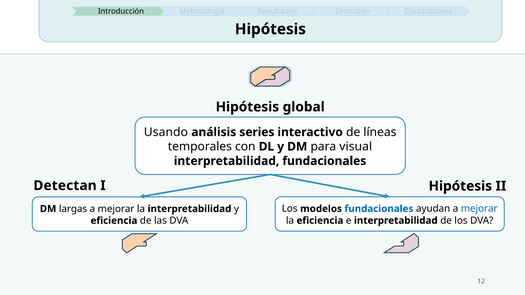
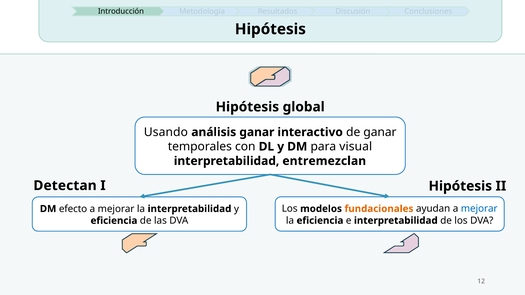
análisis series: series -> ganar (257, 132)
de líneas: líneas -> ganar (380, 132)
interpretabilidad fundacionales: fundacionales -> entremezclan (324, 161)
fundacionales colour: blue -> orange (379, 209)
largas: largas -> efecto (73, 209)
